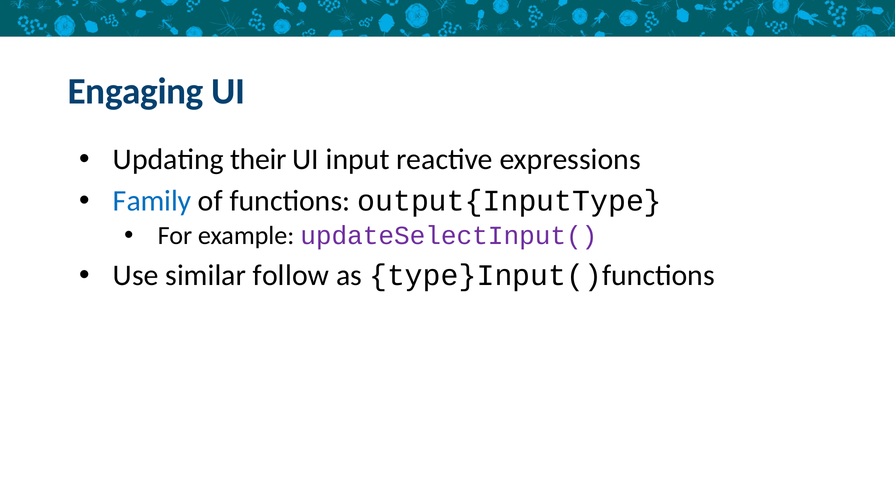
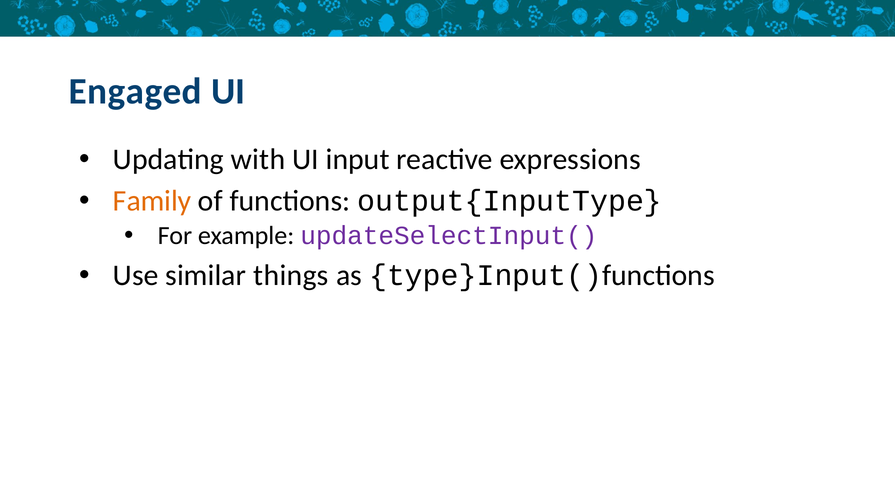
Engaging: Engaging -> Engaged (135, 91)
their: their -> with (258, 159)
Family colour: blue -> orange (152, 201)
follow: follow -> things (291, 275)
